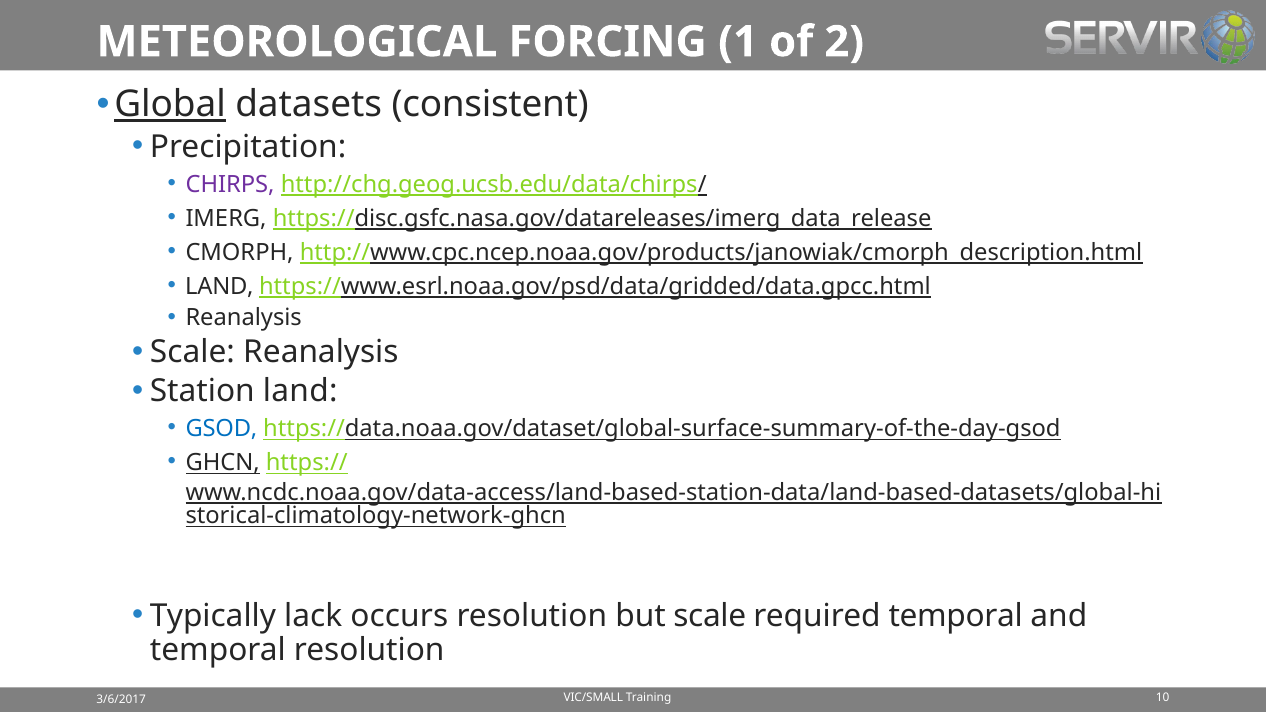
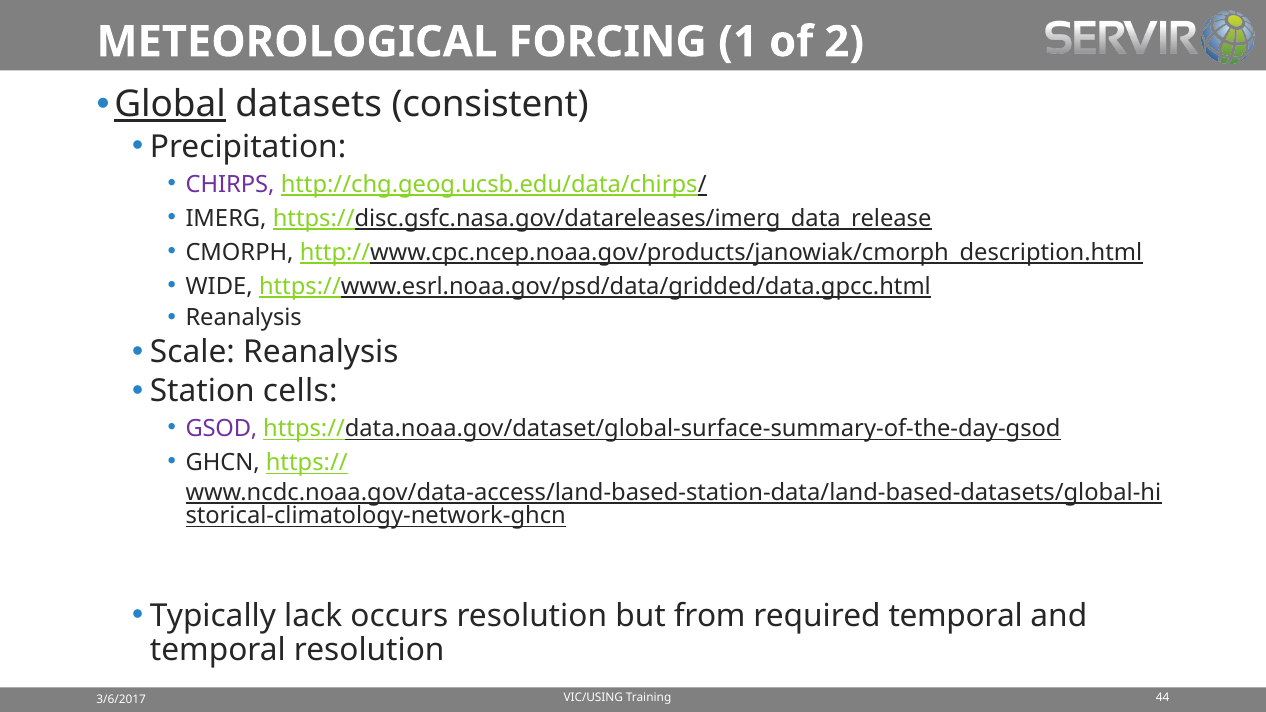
LAND: LAND -> WIDE (219, 286)
Station land: land -> cells (300, 392)
GSOD colour: blue -> purple (221, 429)
GHCN underline: present -> none (223, 463)
but scale: scale -> from (710, 616)
VIC/SMALL: VIC/SMALL -> VIC/USING (593, 698)
10: 10 -> 44 (1163, 698)
